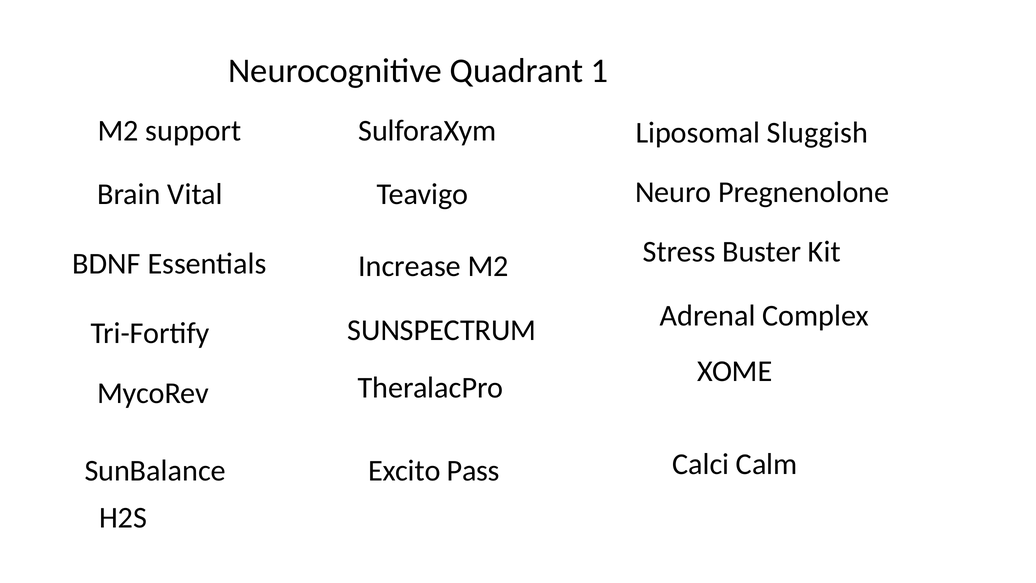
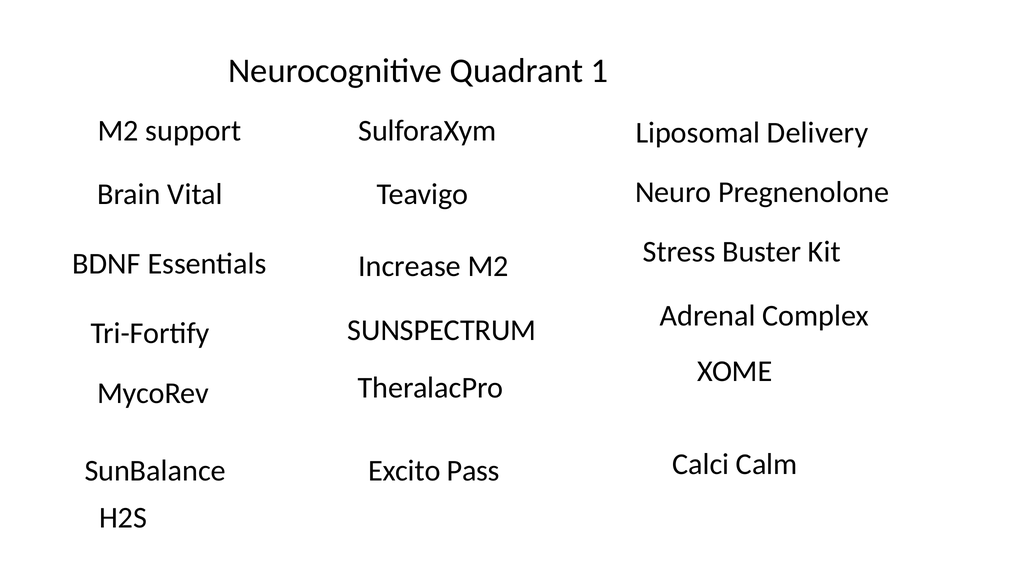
Sluggish: Sluggish -> Delivery (818, 132)
